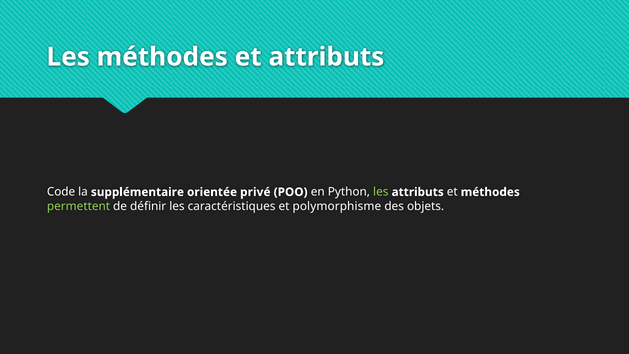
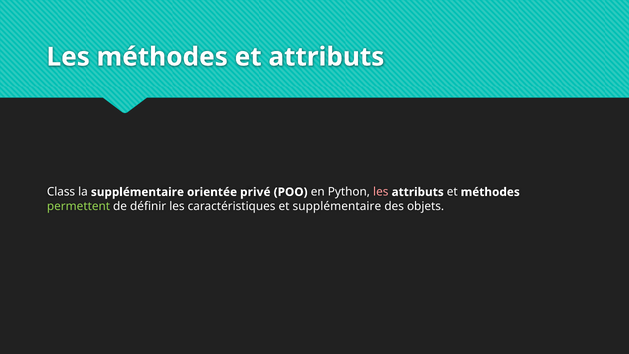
Code: Code -> Class (61, 192)
les colour: light green -> pink (381, 192)
et polymorphisme: polymorphisme -> supplémentaire (337, 206)
